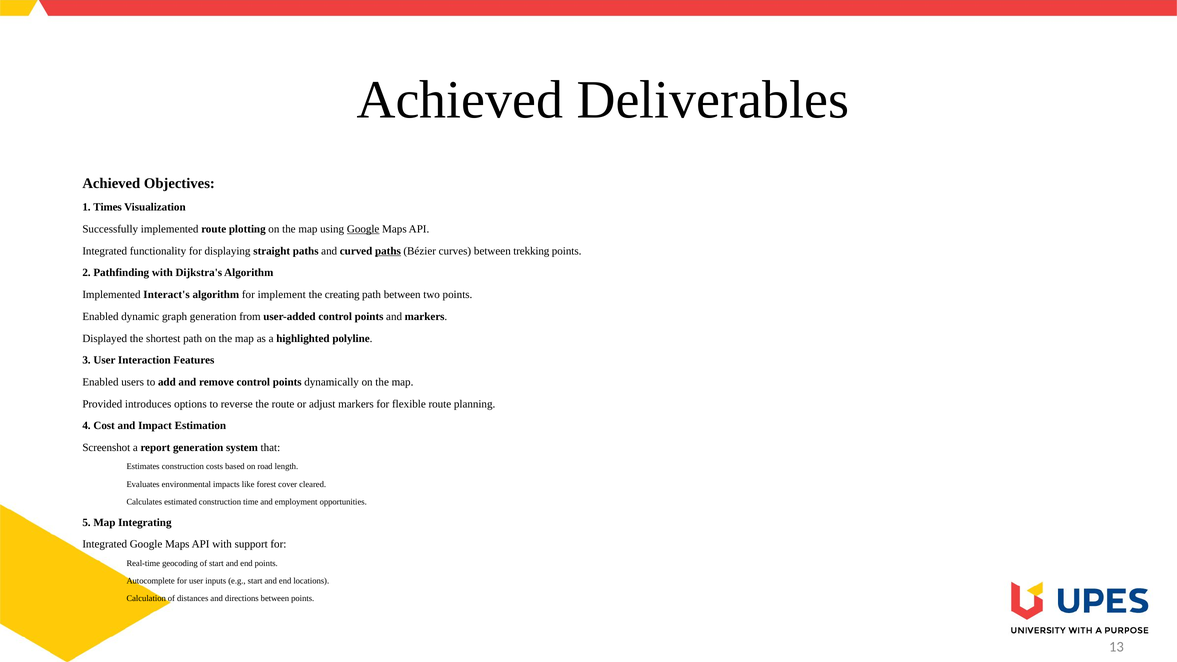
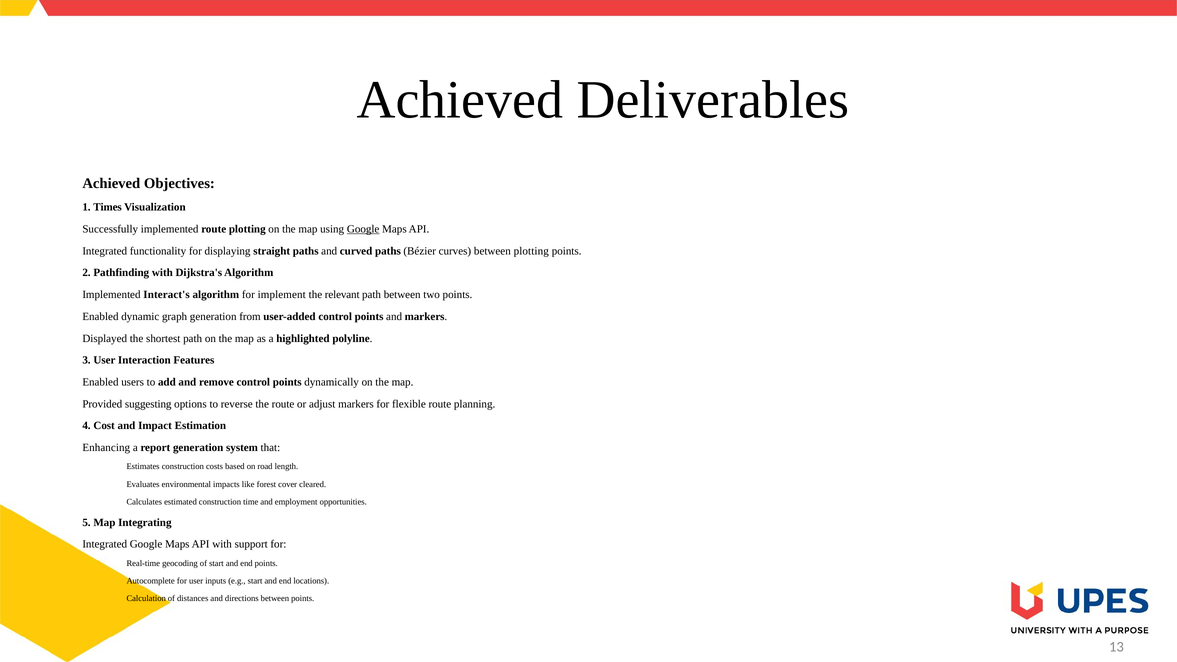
paths underline: present -> none (388, 251)
between trekking: trekking -> plotting (531, 251)
creating: creating -> relevant (342, 295)
introduces: introduces -> suggesting (148, 404)
Screenshot: Screenshot -> Enhancing (106, 448)
